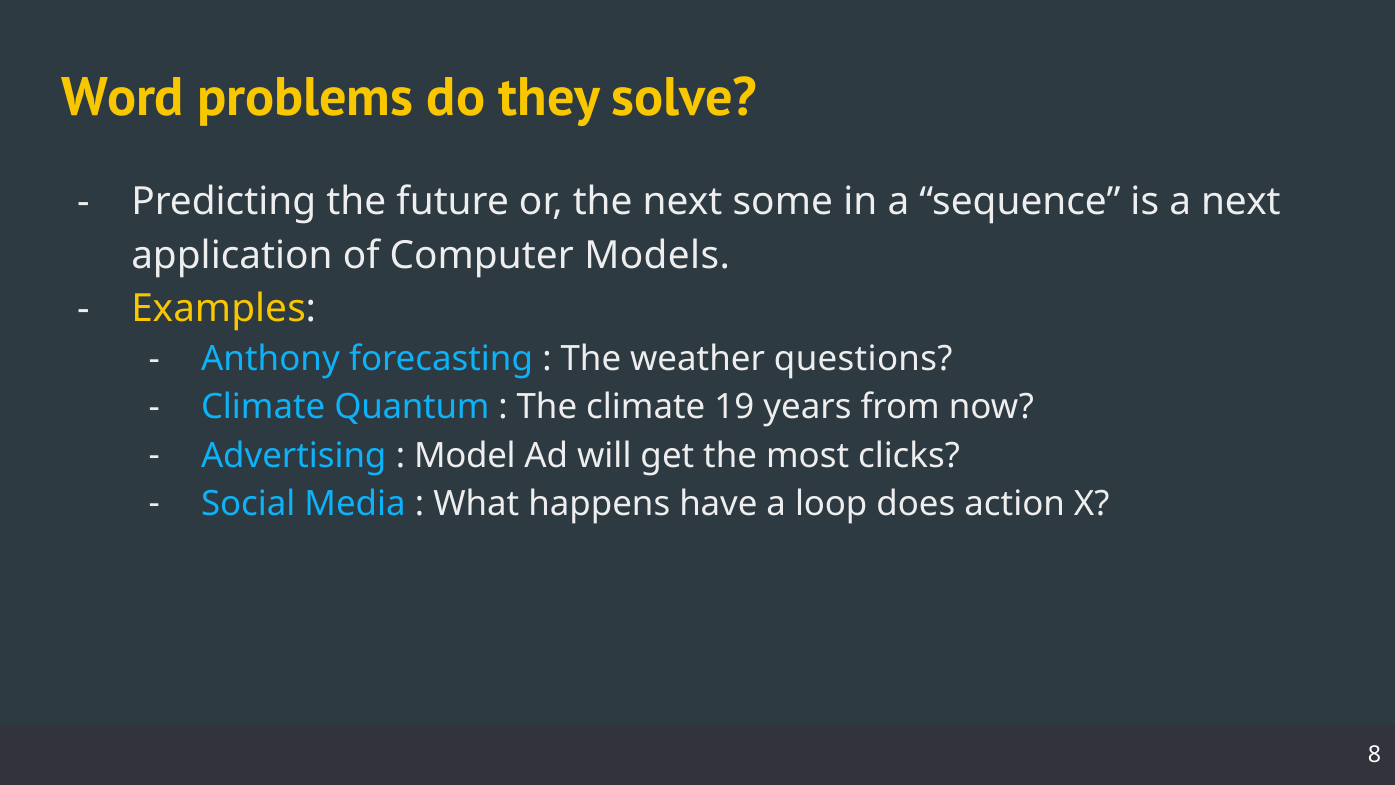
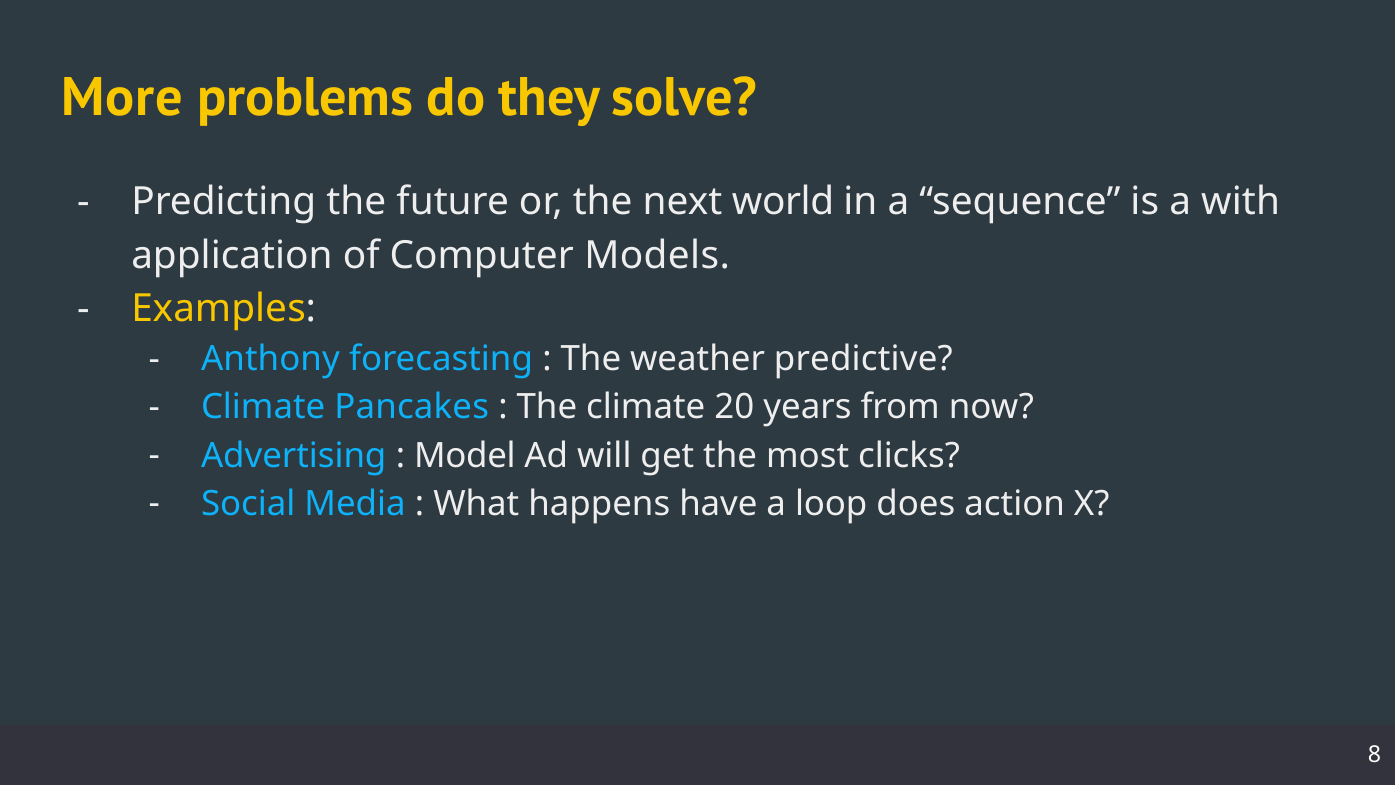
Word: Word -> More (122, 97)
some: some -> world (783, 202)
a next: next -> with (1241, 202)
questions: questions -> predictive (863, 359)
Quantum: Quantum -> Pancakes (412, 407)
19: 19 -> 20 (734, 407)
